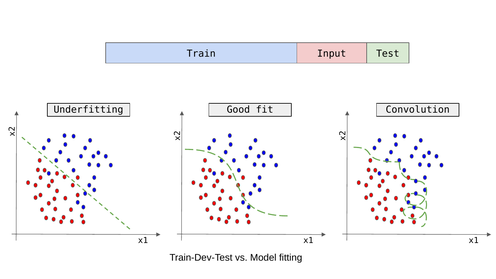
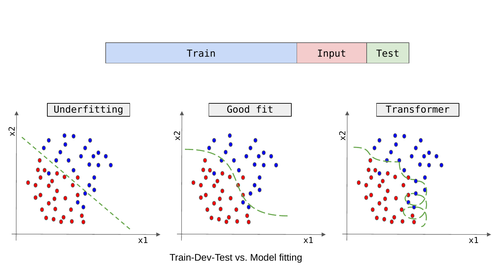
Convolution: Convolution -> Transformer (418, 110)
